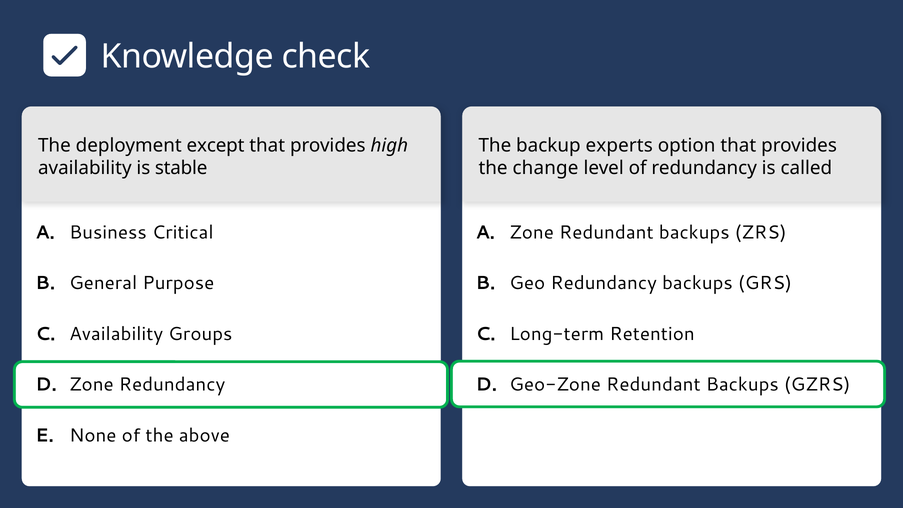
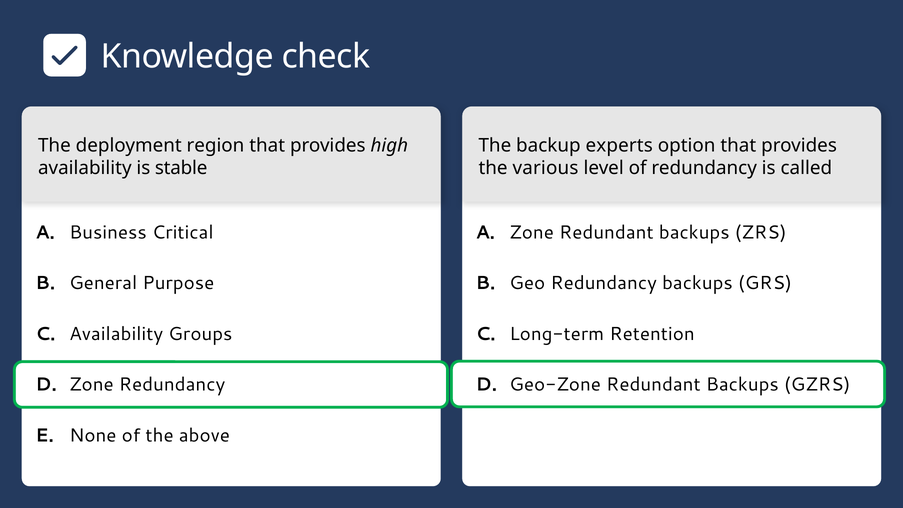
except: except -> region (215, 145)
change: change -> various (545, 168)
